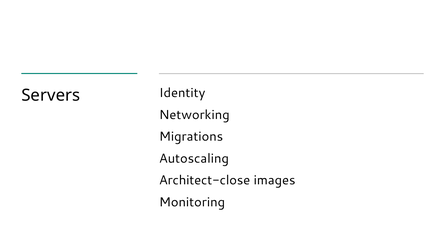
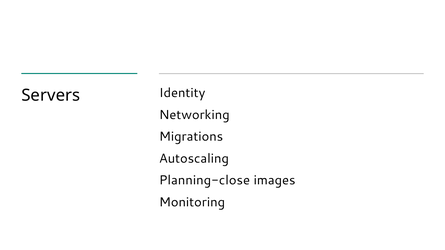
Architect-close: Architect-close -> Planning-close (204, 181)
